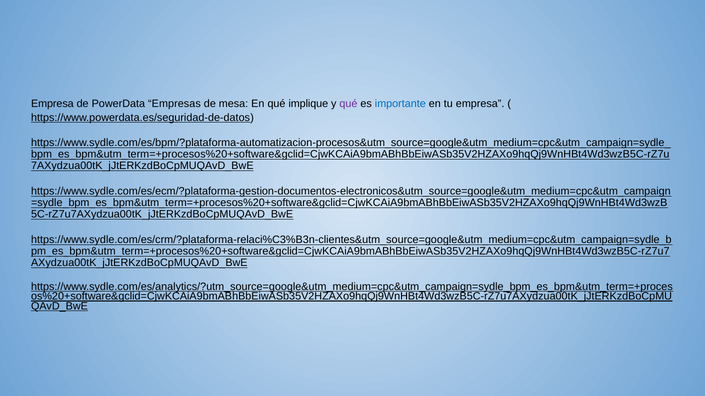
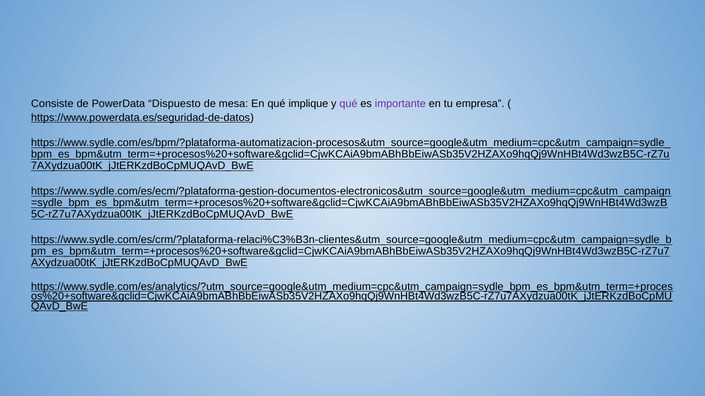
Empresa: Empresa -> Consiste (52, 104)
Empresas: Empresas -> Dispuesto (174, 104)
importante colour: blue -> purple (400, 104)
